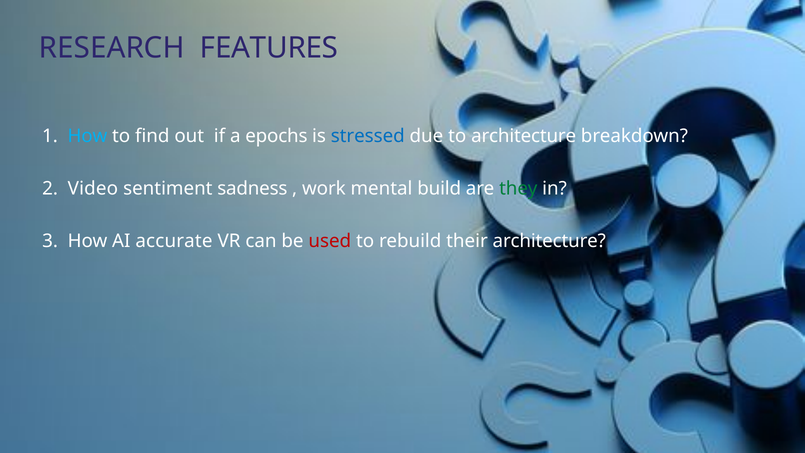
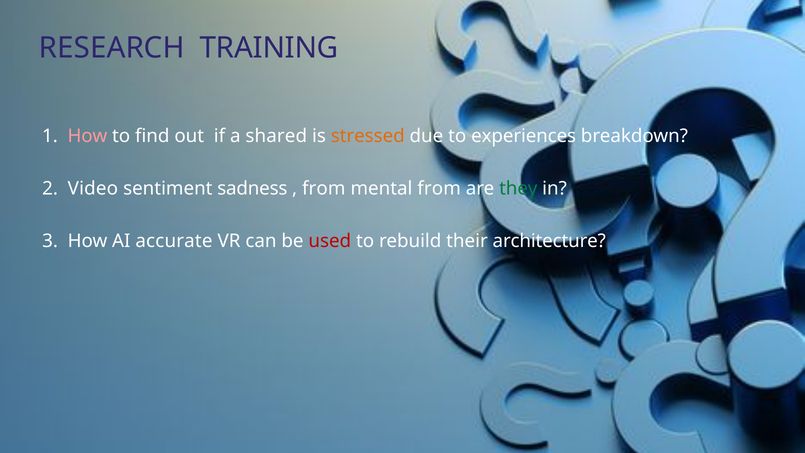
FEATURES: FEATURES -> TRAINING (269, 48)
How colour: light blue -> pink (87, 136)
epochs: epochs -> shared (276, 136)
stressed colour: blue -> orange (368, 136)
to architecture: architecture -> experiences (524, 136)
work: work -> from (324, 189)
mental build: build -> from (439, 189)
